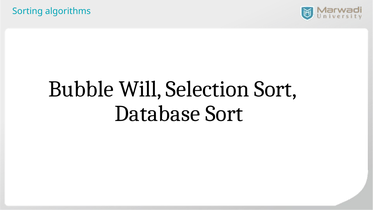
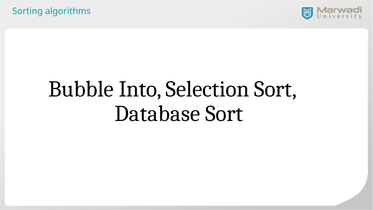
Will: Will -> Into (140, 89)
